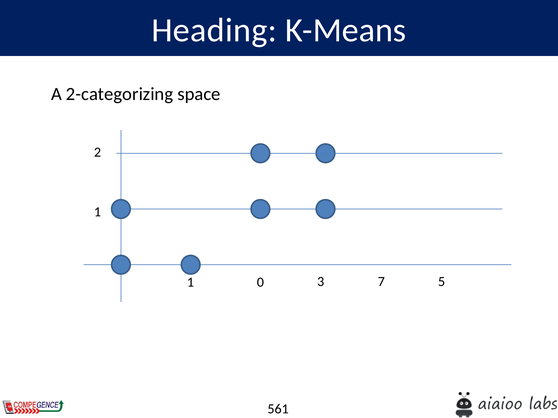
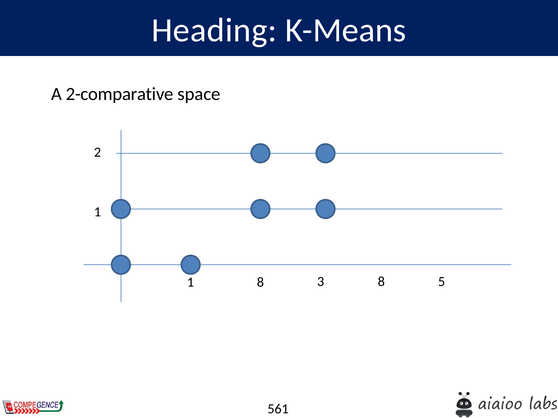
2-categorizing: 2-categorizing -> 2-comparative (120, 94)
1 0: 0 -> 8 (260, 282)
3 7: 7 -> 8 (381, 282)
